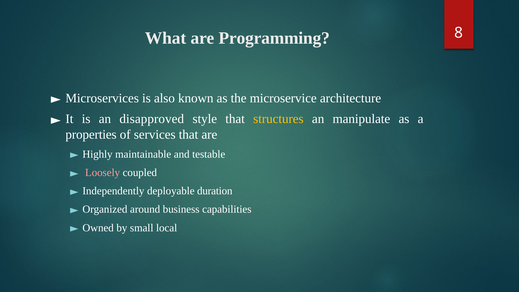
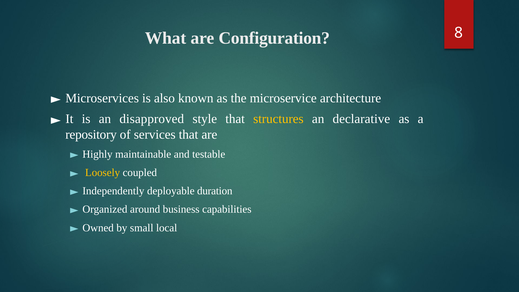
Programming: Programming -> Configuration (274, 38)
manipulate: manipulate -> declarative (361, 119)
properties: properties -> repository (91, 135)
Loosely colour: pink -> yellow (103, 173)
